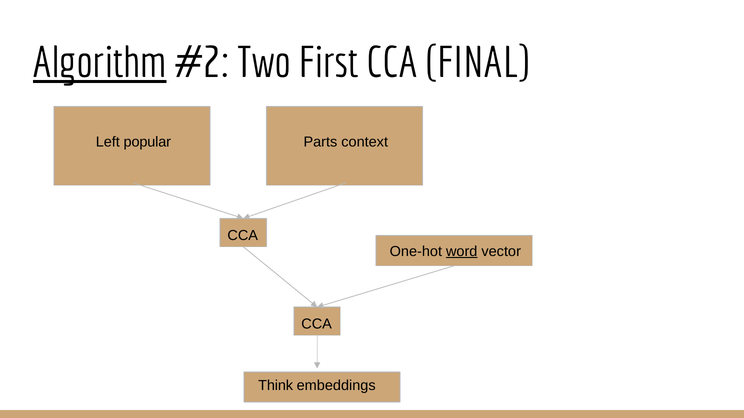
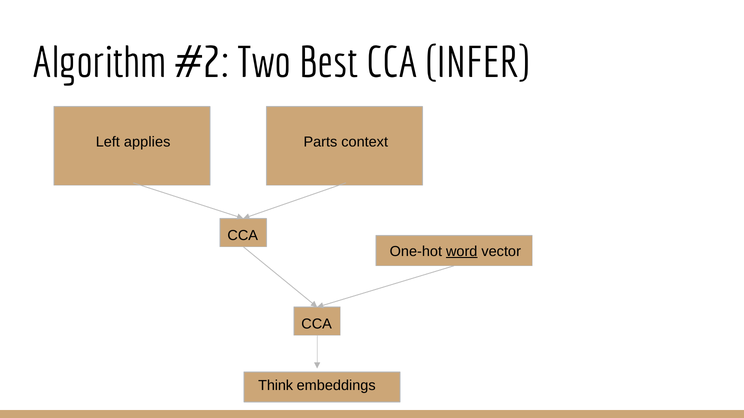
Algorithm underline: present -> none (100, 63)
First: First -> Best (328, 63)
FINAL: FINAL -> INFER (478, 63)
popular: popular -> applies (147, 142)
